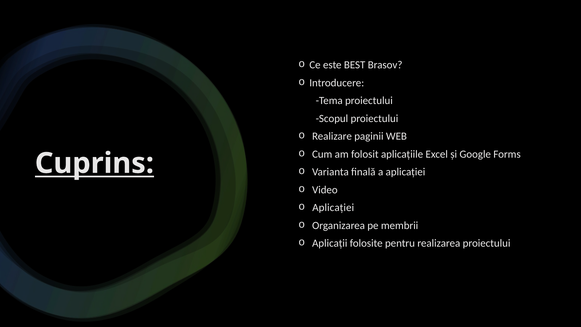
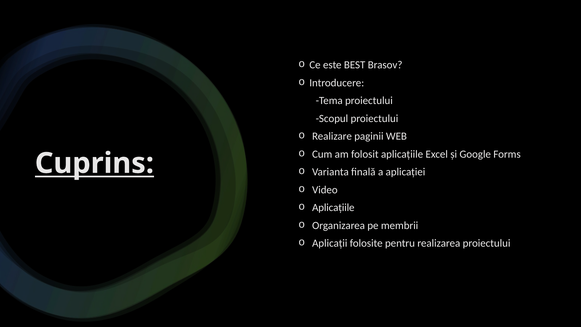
Aplicației: Aplicației -> Aplicațiile (333, 207)
